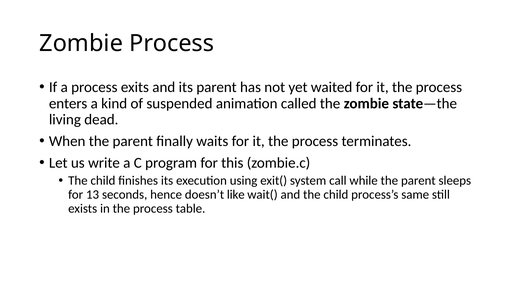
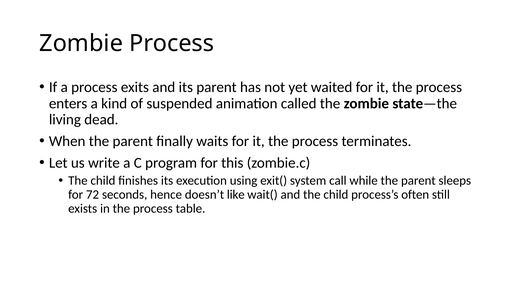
13: 13 -> 72 (93, 194)
same: same -> often (415, 194)
